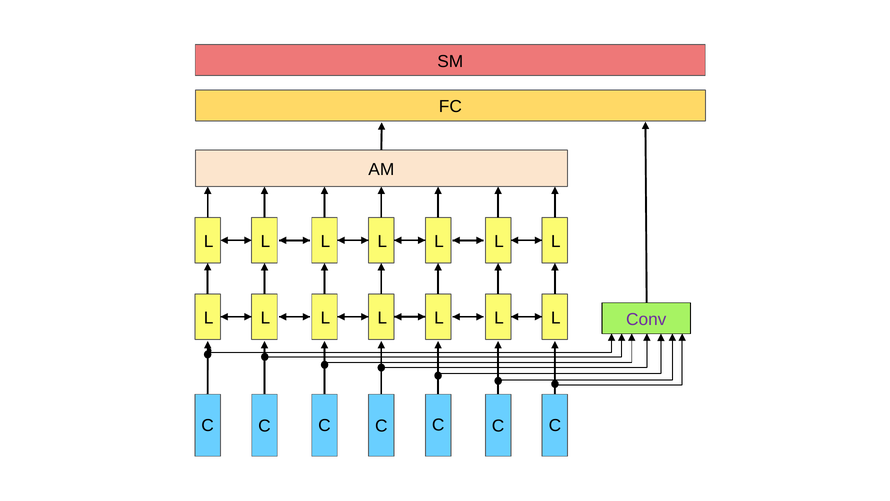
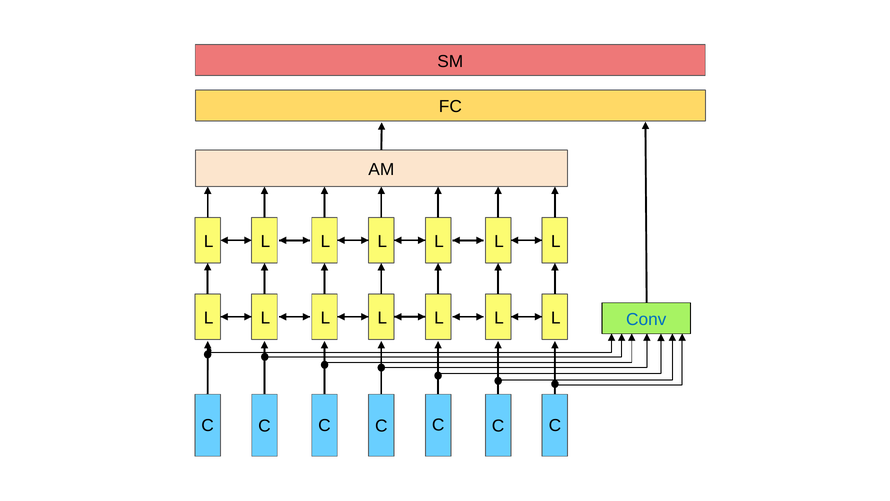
Conv colour: purple -> blue (646, 319)
